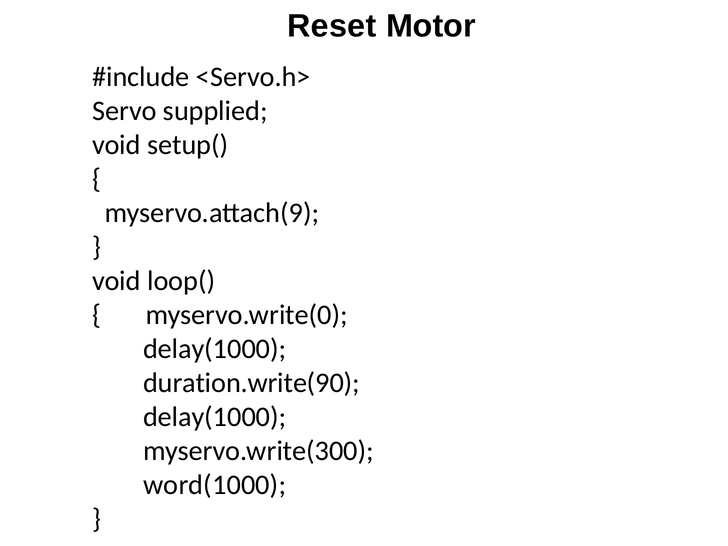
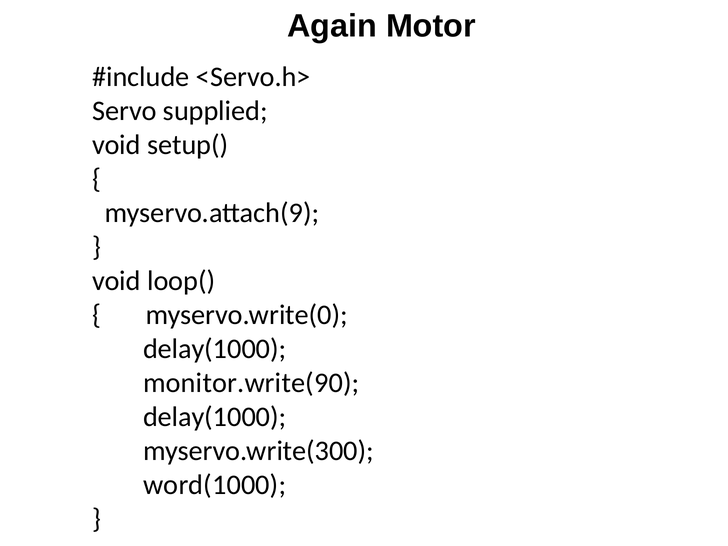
Reset: Reset -> Again (332, 26)
duration.write(90: duration.write(90 -> monitor.write(90 (251, 383)
